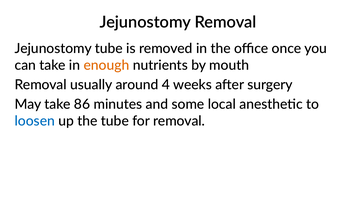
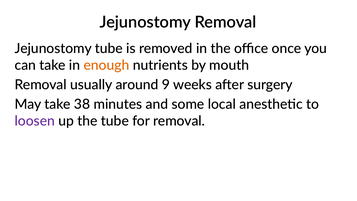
4: 4 -> 9 (166, 85)
86: 86 -> 38 (82, 104)
loosen colour: blue -> purple (35, 121)
